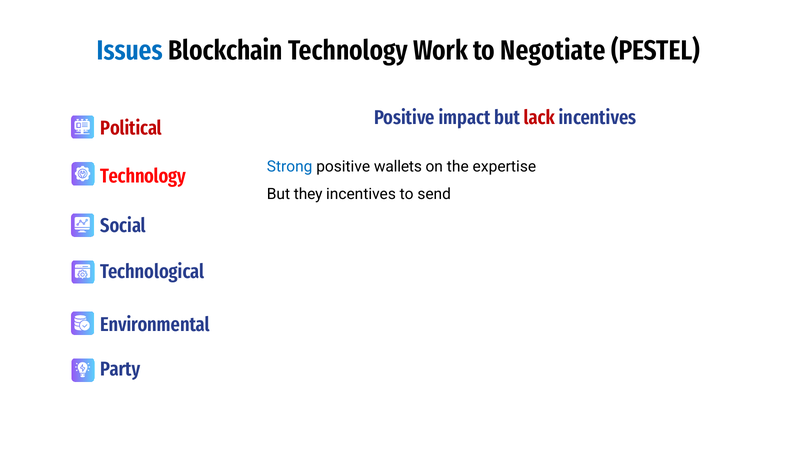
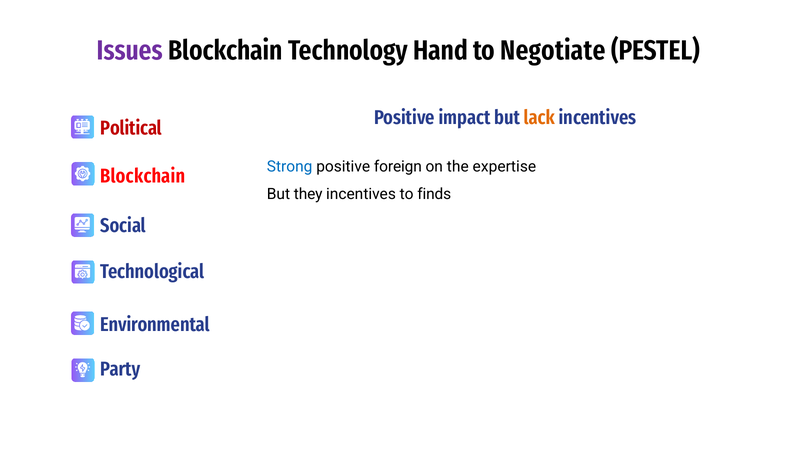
Issues colour: blue -> purple (130, 50)
Work: Work -> Hand (440, 50)
lack colour: red -> orange (539, 118)
wallets: wallets -> foreign (398, 166)
Technology: Technology -> Blockchain (143, 176)
send: send -> finds (434, 194)
